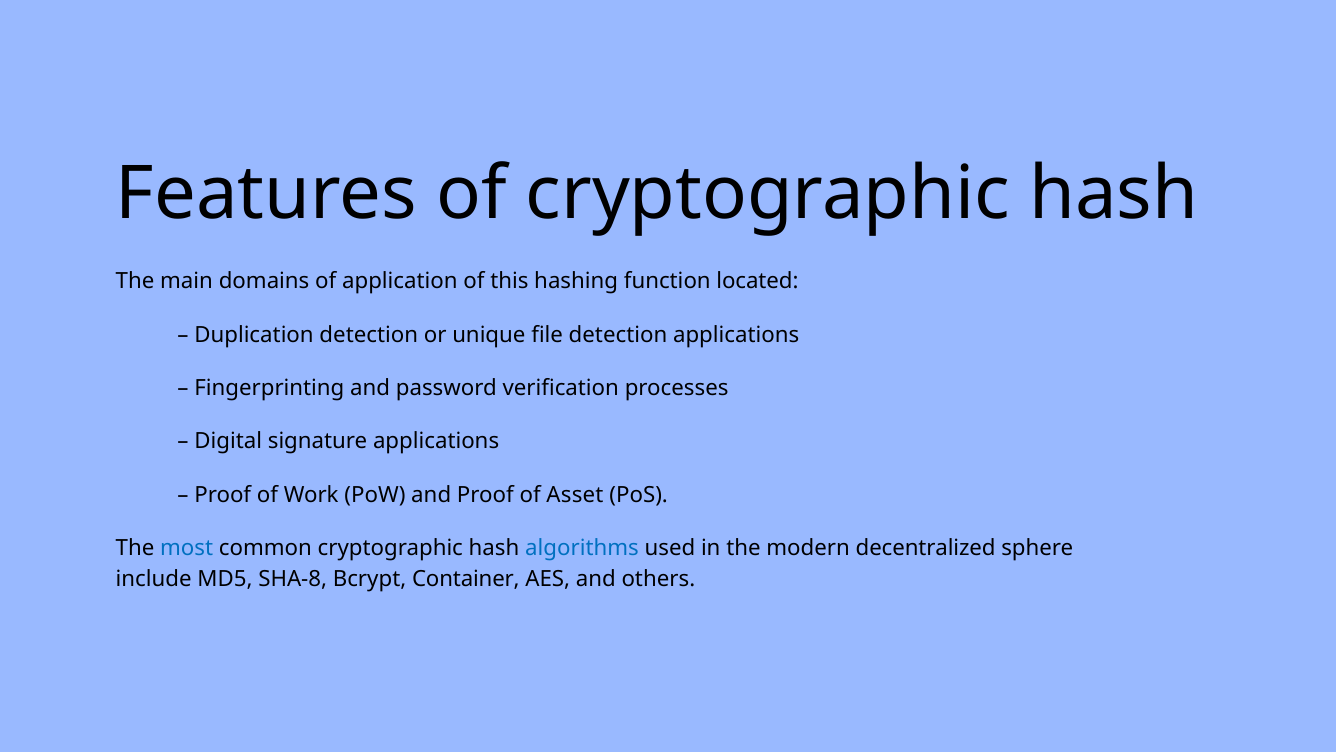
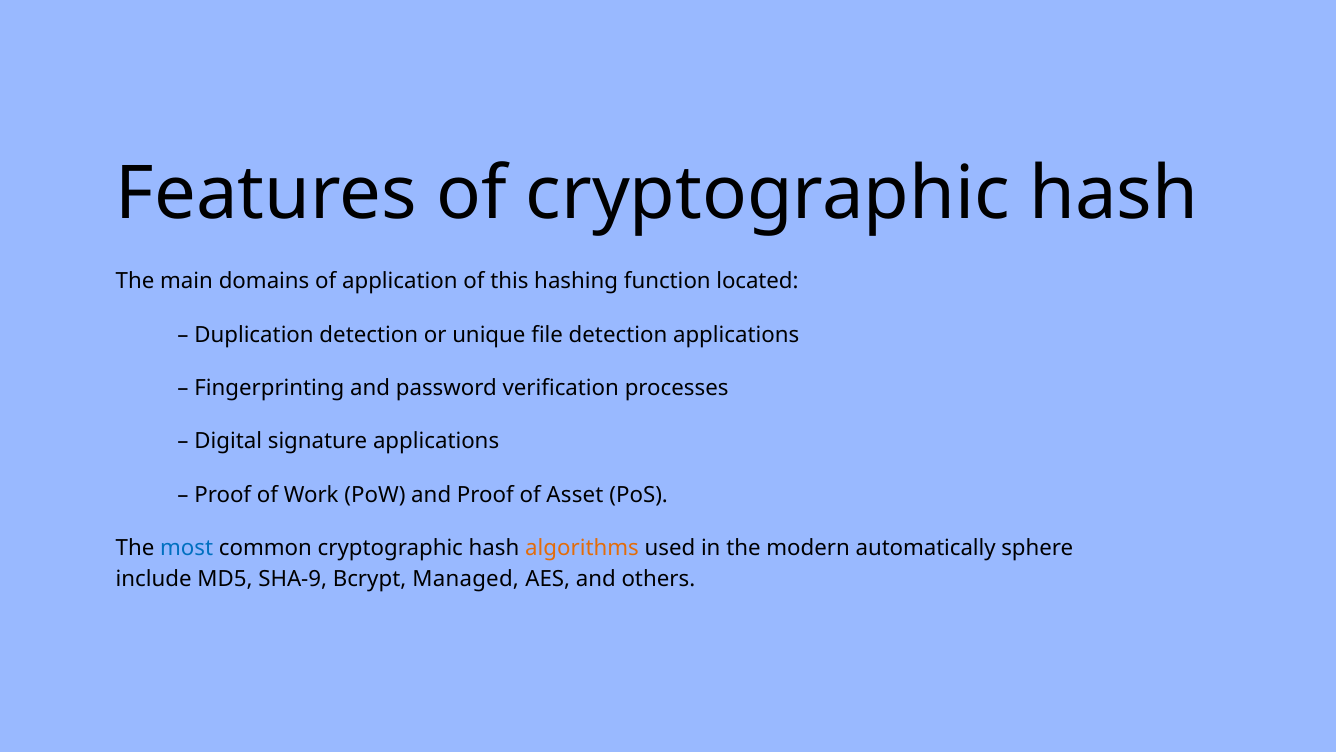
algorithms colour: blue -> orange (582, 548)
decentralized: decentralized -> automatically (926, 548)
SHA-8: SHA-8 -> SHA-9 (293, 579)
Container: Container -> Managed (466, 579)
